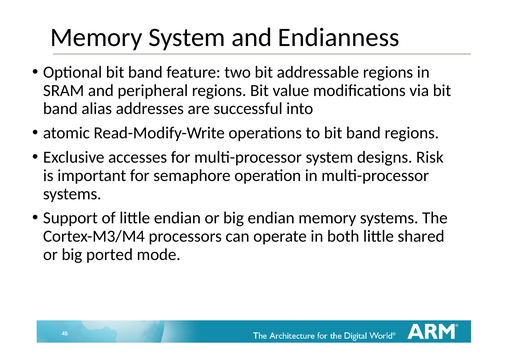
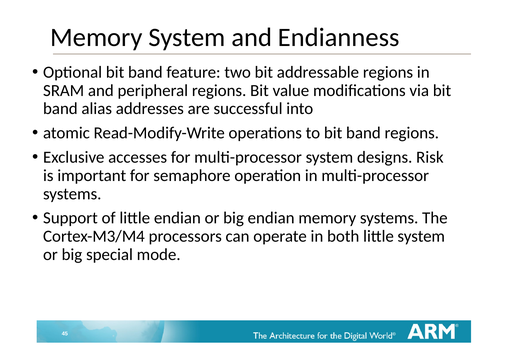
little shared: shared -> system (421, 236)
ported: ported -> special (110, 255)
